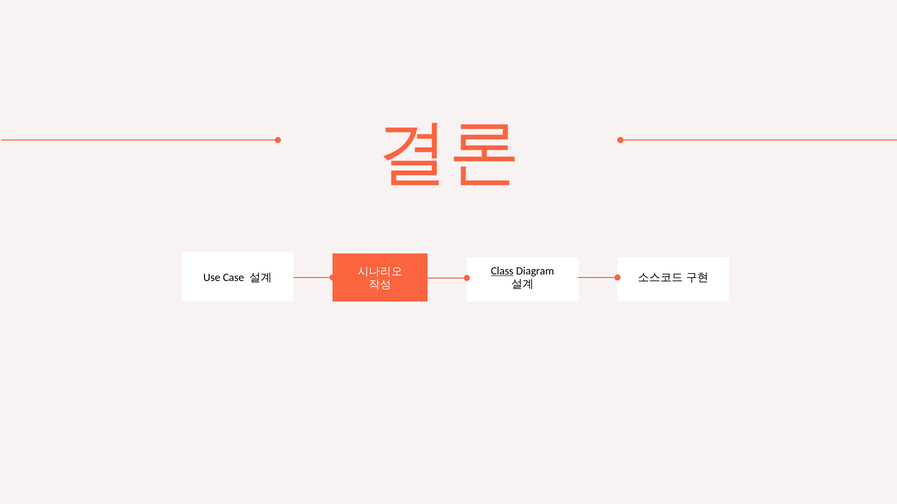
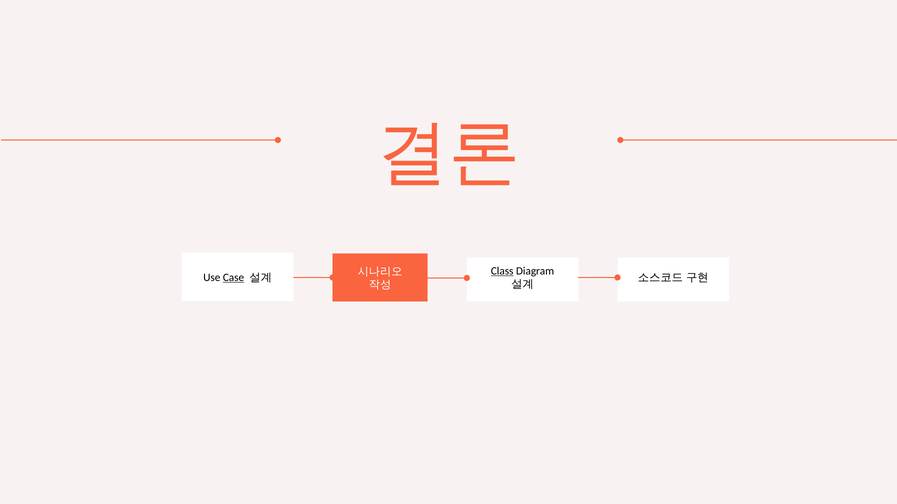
Case underline: none -> present (234, 278)
